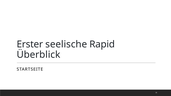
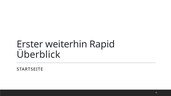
seelische: seelische -> weiterhin (66, 44)
